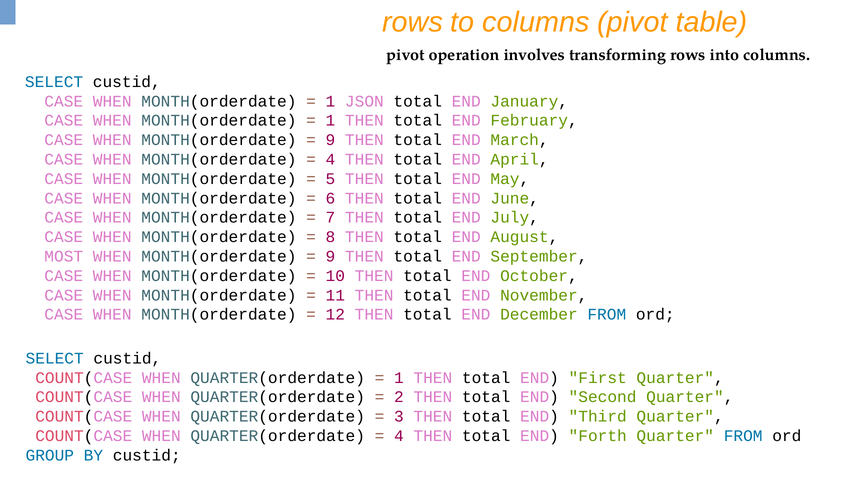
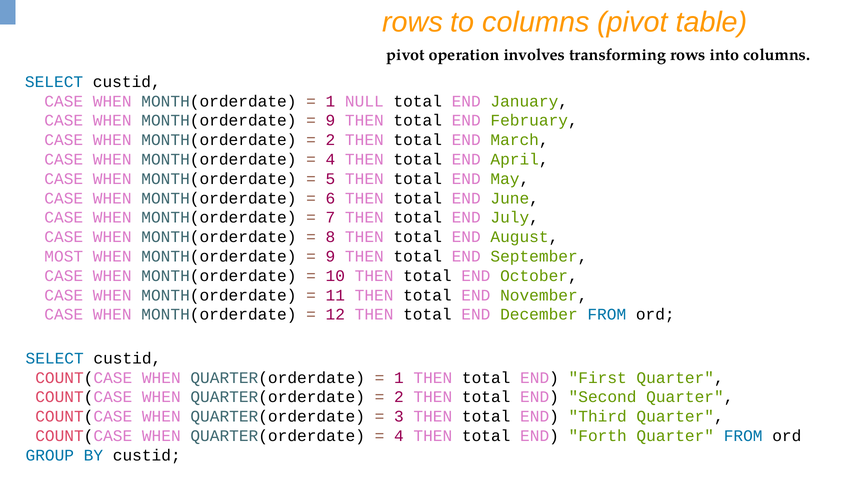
JSON: JSON -> NULL (364, 101)
1: 1 -> 9 (330, 121)
9: 9 -> 2 (330, 140)
